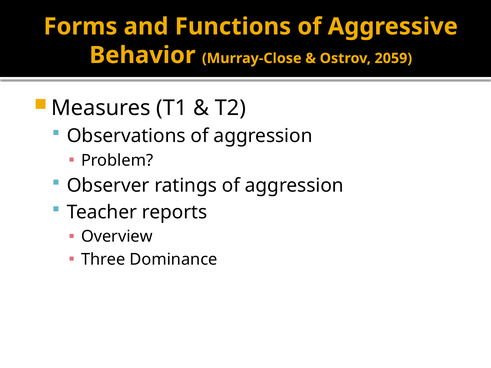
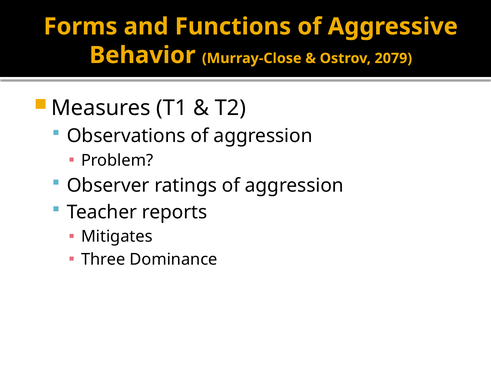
2059: 2059 -> 2079 (393, 58)
Overview: Overview -> Mitigates (117, 237)
